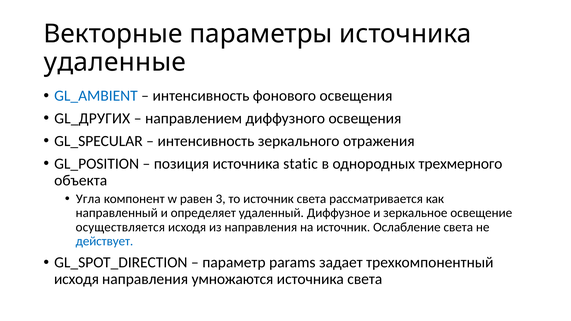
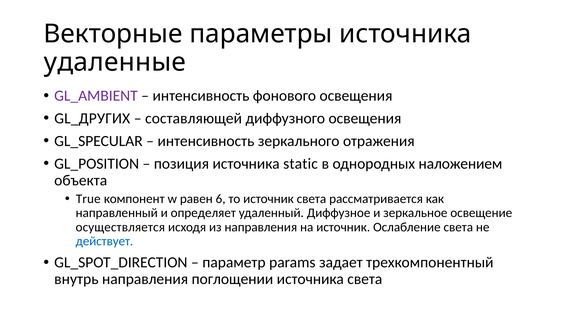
GL_AMBIENT colour: blue -> purple (96, 96)
направлением: направлением -> составляющей (194, 119)
трехмерного: трехмерного -> наложением (460, 164)
Угла: Угла -> True (88, 199)
3: 3 -> 6 (221, 199)
исходя: исходя -> внутрь (76, 279)
умножаются: умножаются -> поглощении (232, 279)
